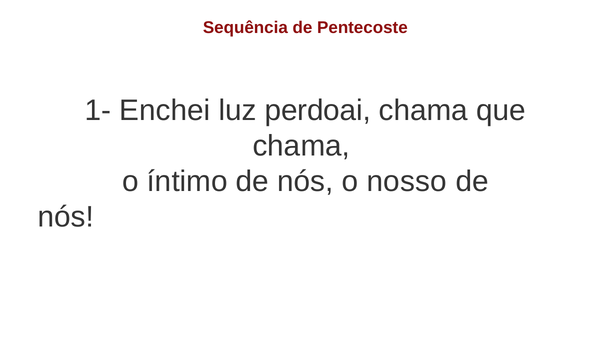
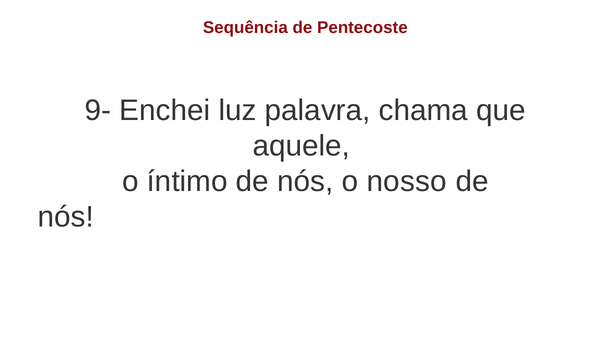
1-: 1- -> 9- (98, 111)
perdoai: perdoai -> palavra (318, 111)
chama: chama -> aquele (301, 146)
